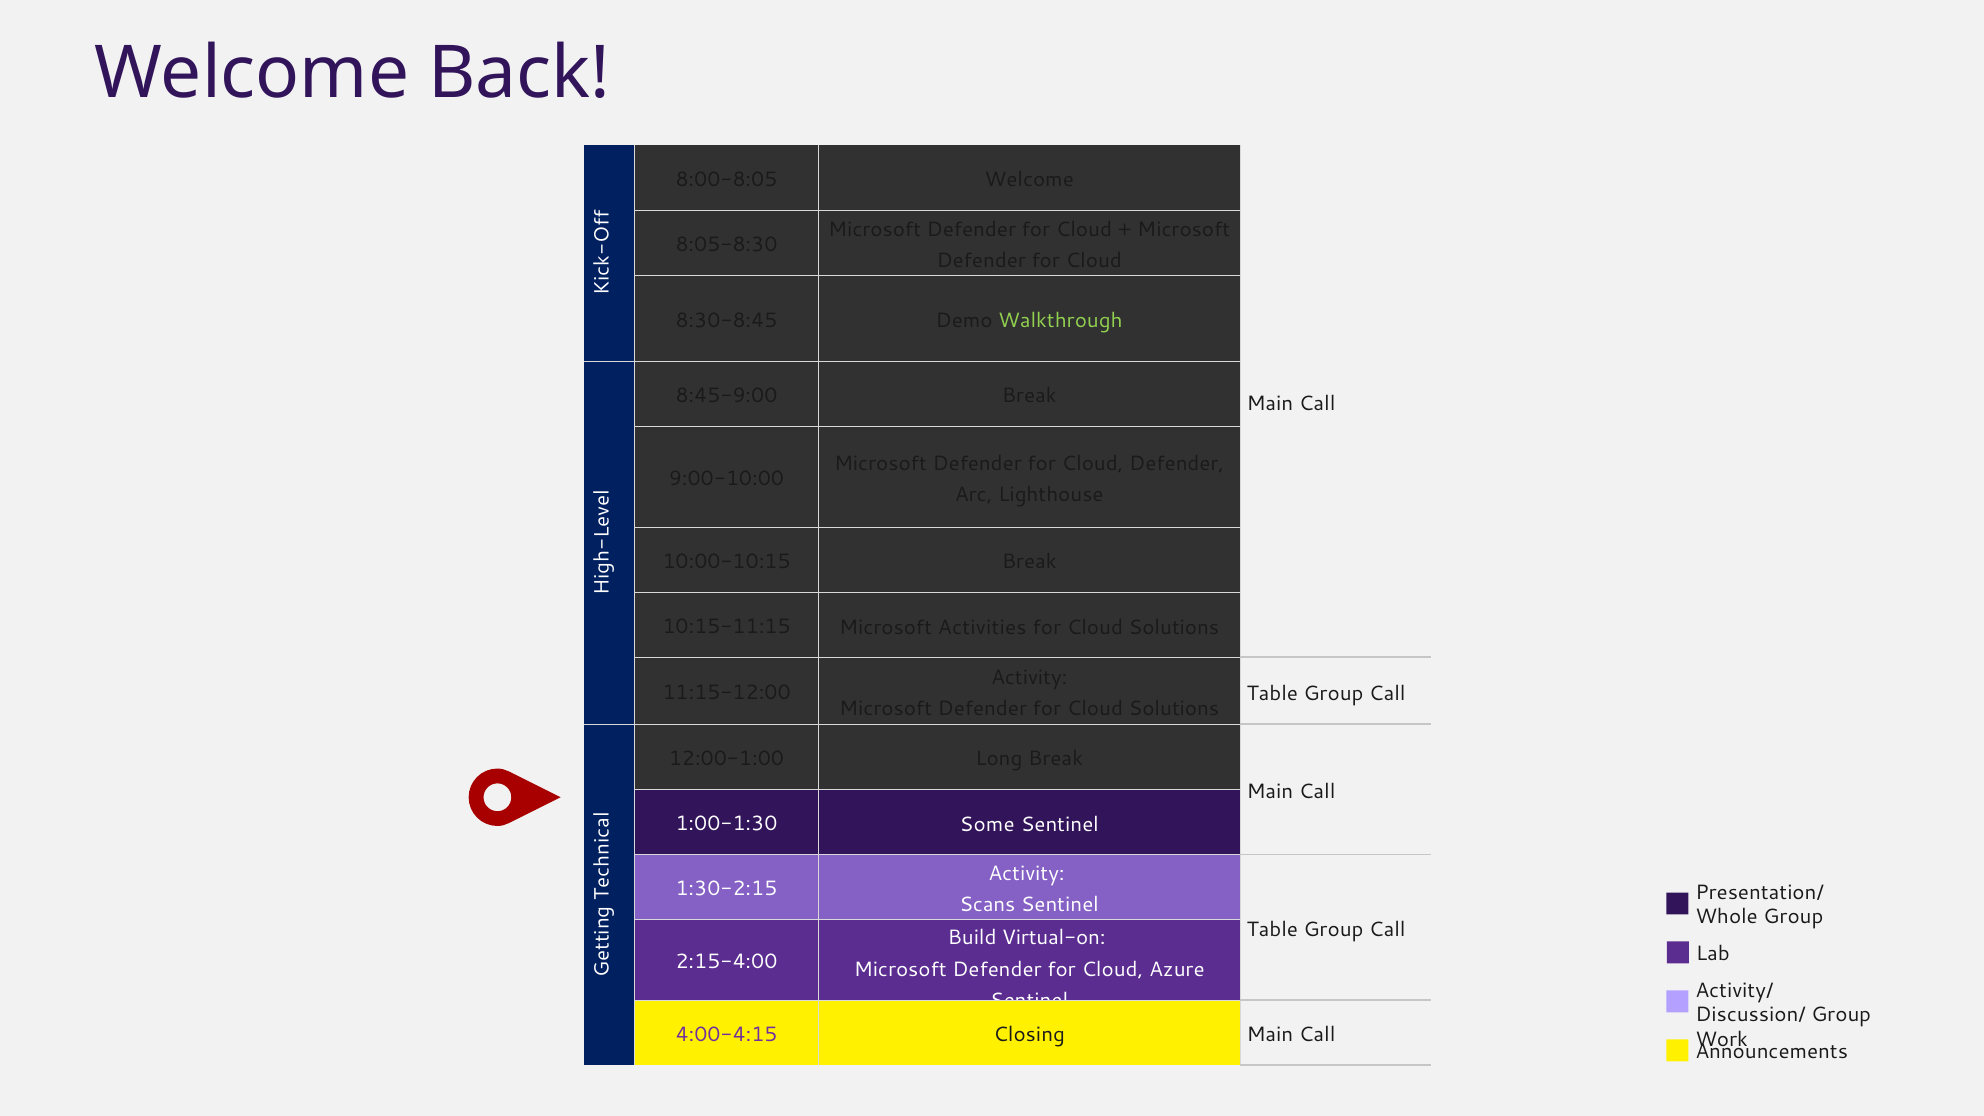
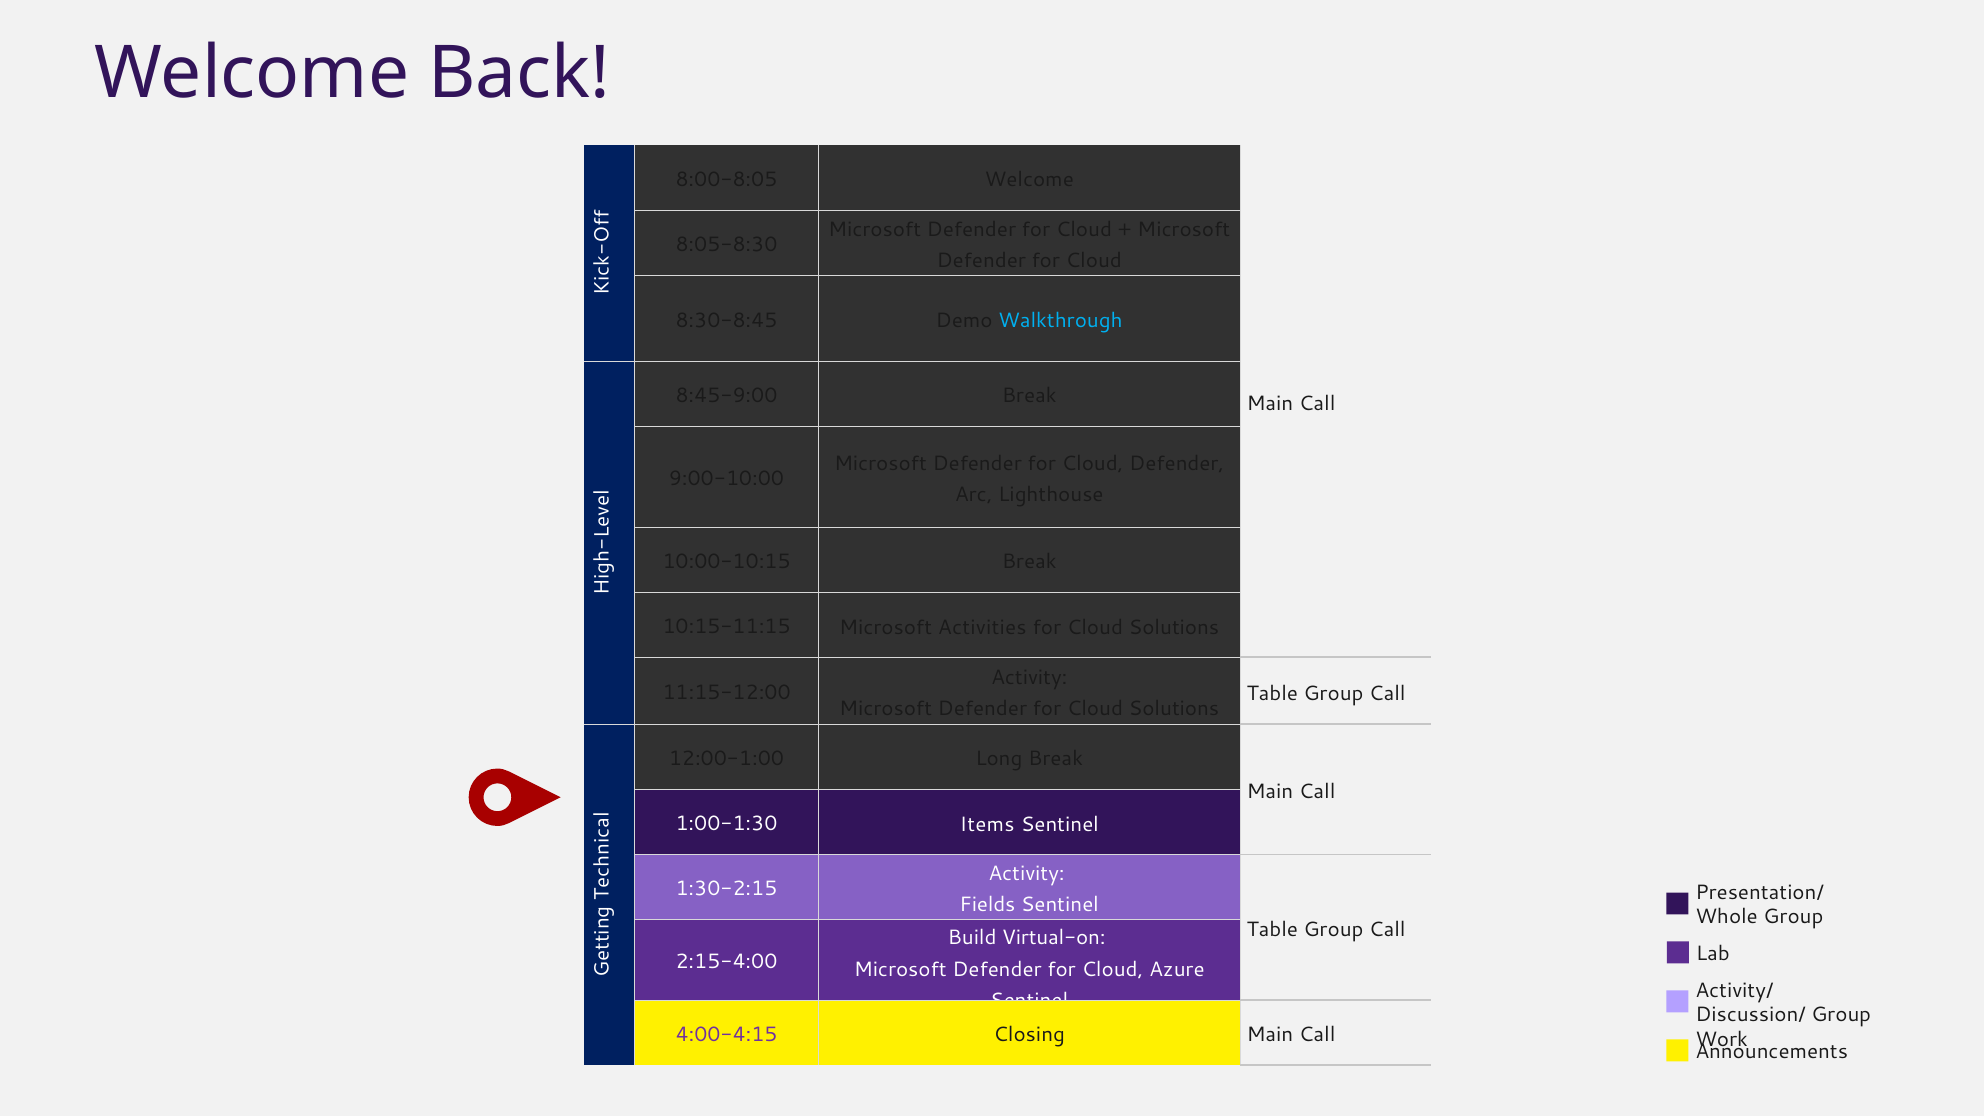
Walkthrough colour: light green -> light blue (1060, 321)
Some: Some -> Items (987, 824)
Scans: Scans -> Fields (987, 905)
